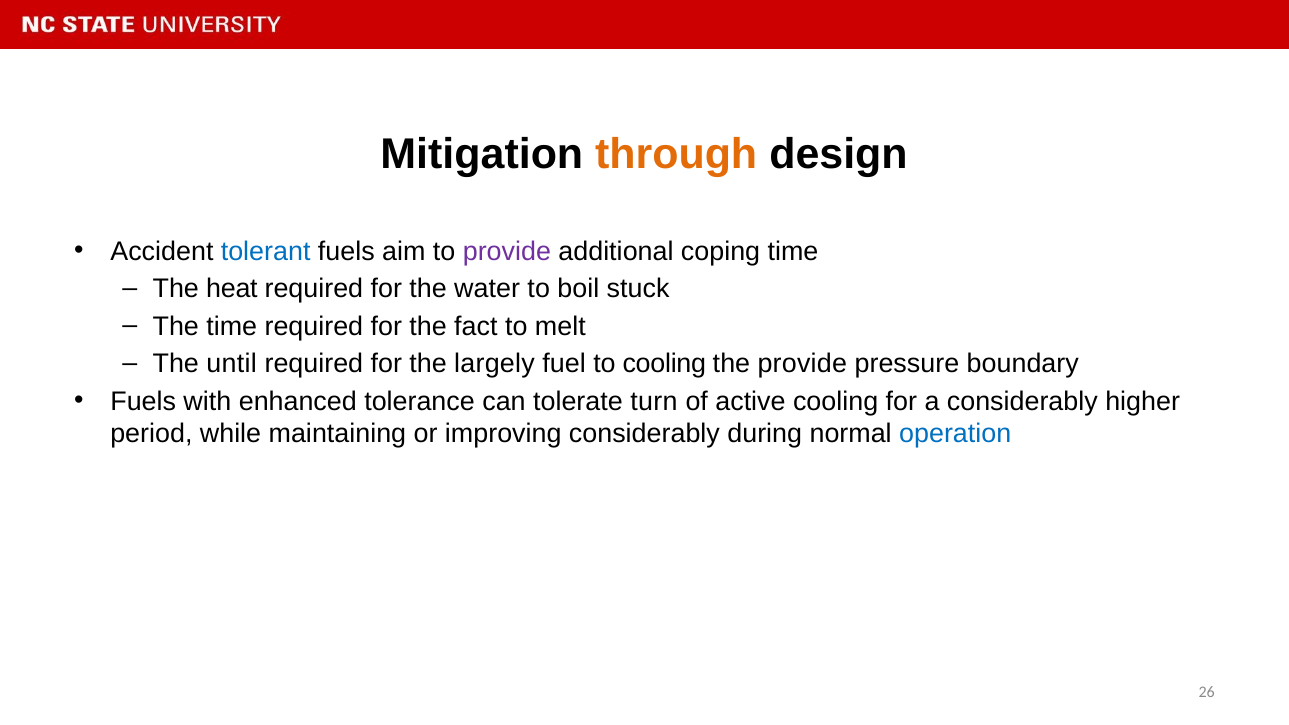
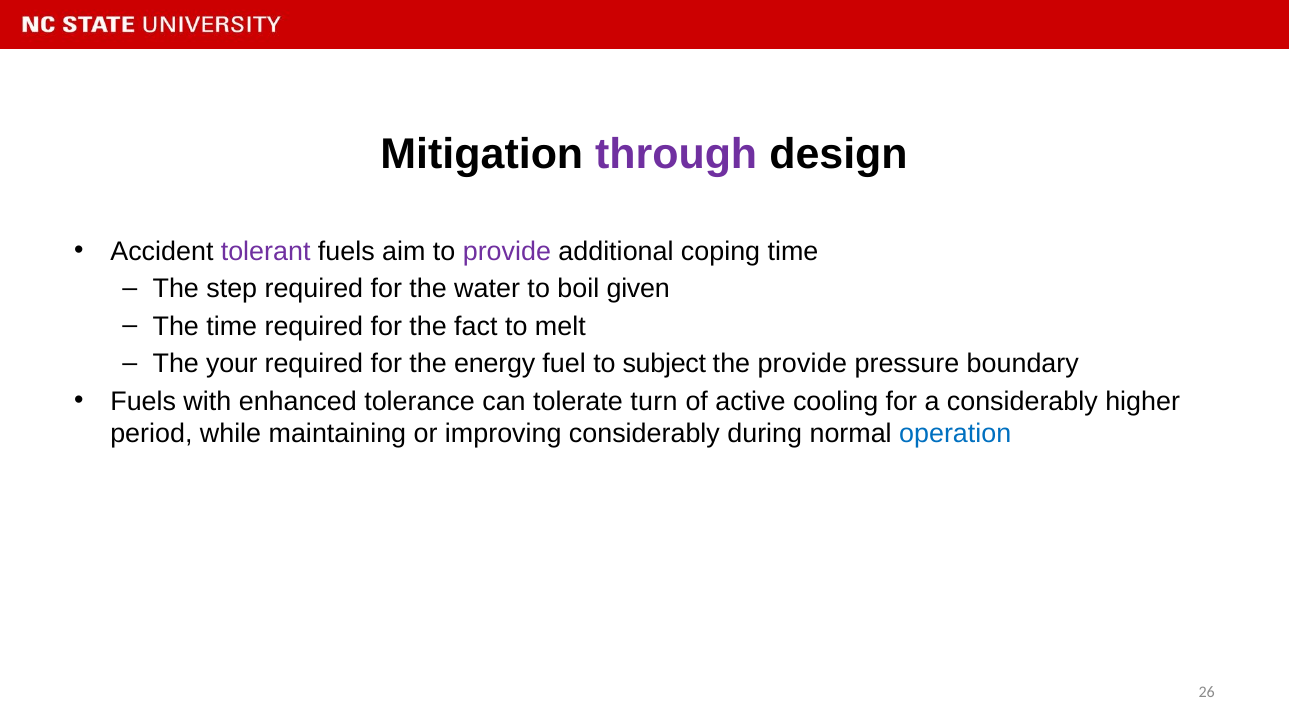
through colour: orange -> purple (676, 155)
tolerant colour: blue -> purple (266, 251)
heat: heat -> step (232, 289)
stuck: stuck -> given (638, 289)
until: until -> your (232, 364)
largely: largely -> energy (495, 364)
to cooling: cooling -> subject (664, 364)
